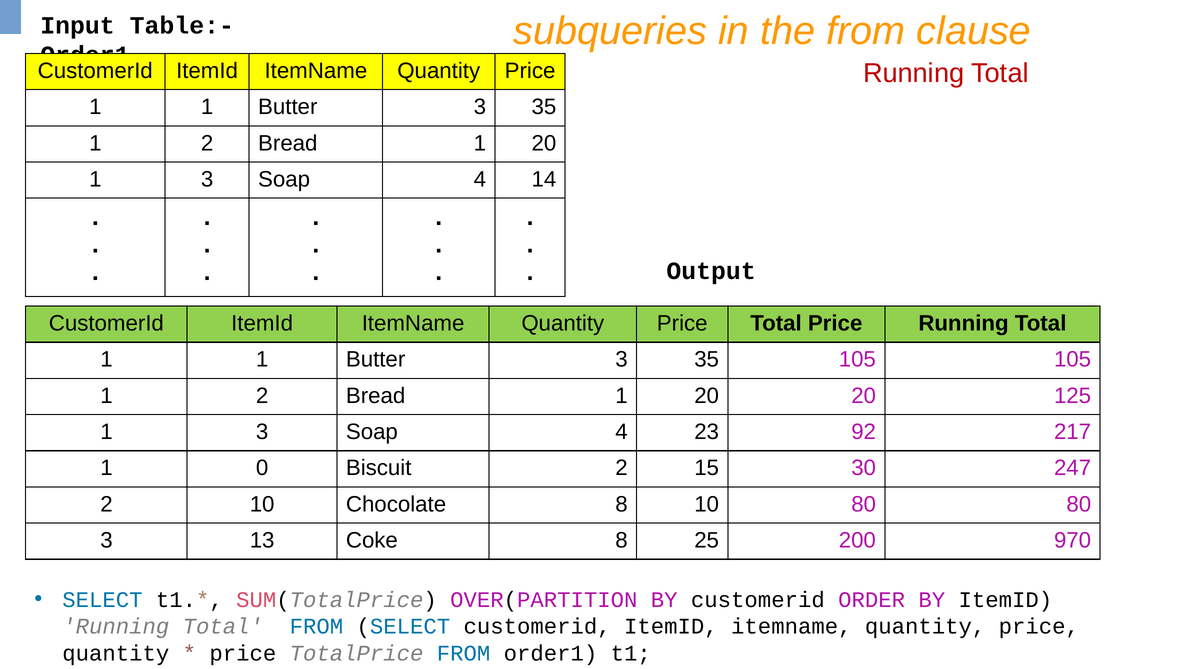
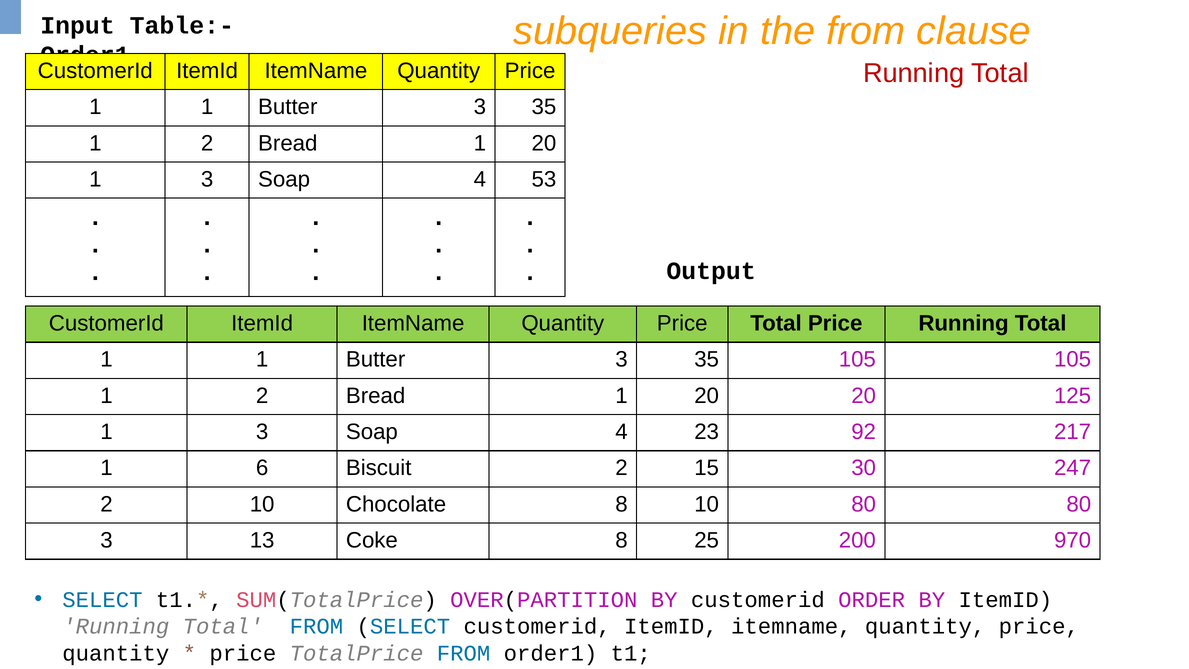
14: 14 -> 53 (544, 179)
0: 0 -> 6 (262, 468)
